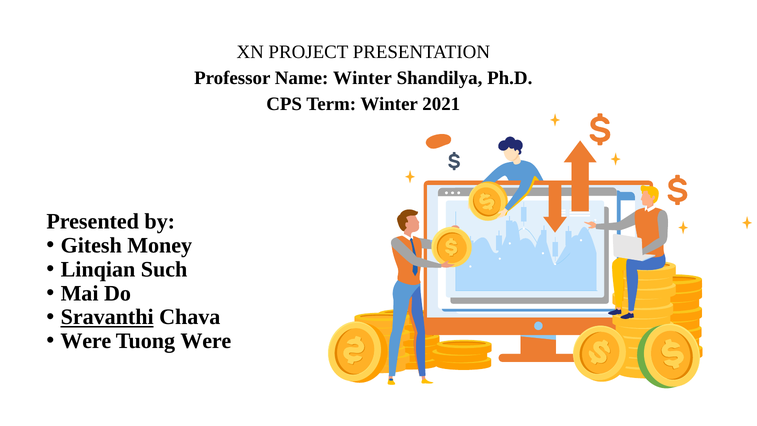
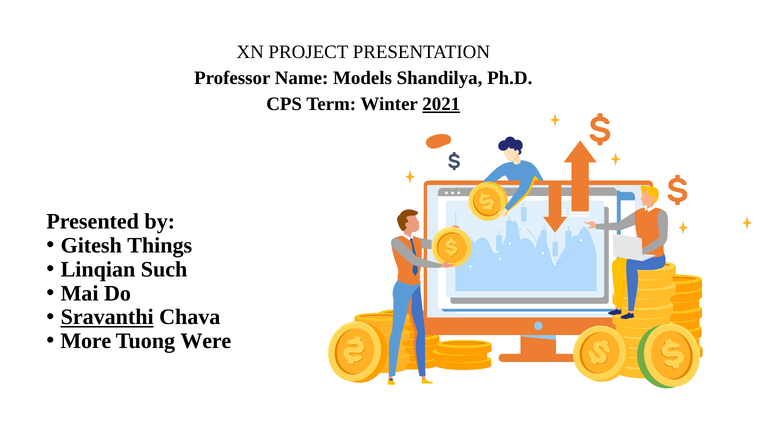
Name Winter: Winter -> Models (363, 78)
2021 underline: none -> present (441, 104)
Money: Money -> Things (160, 245)
Were: Were -> More (86, 341)
